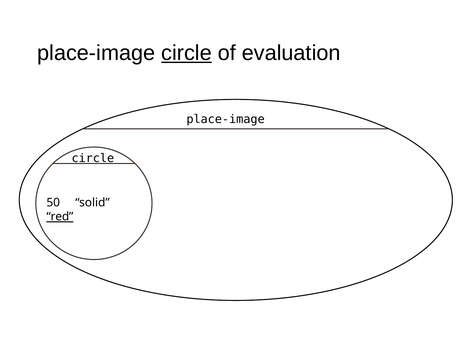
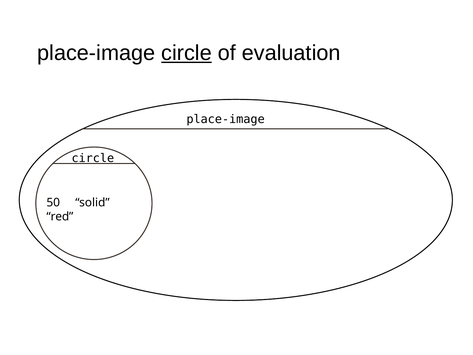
red underline: present -> none (60, 217)
